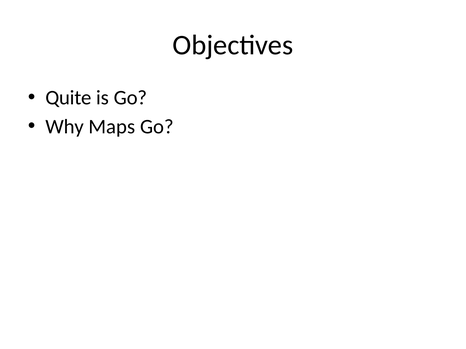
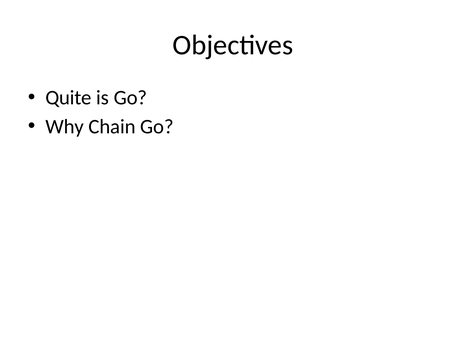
Maps: Maps -> Chain (112, 127)
